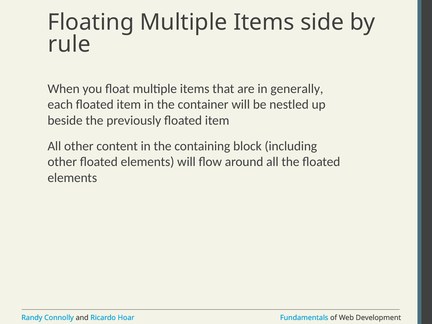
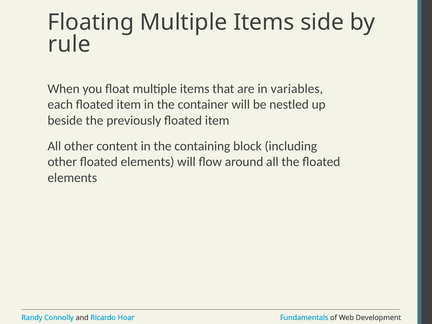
generally: generally -> variables (297, 89)
